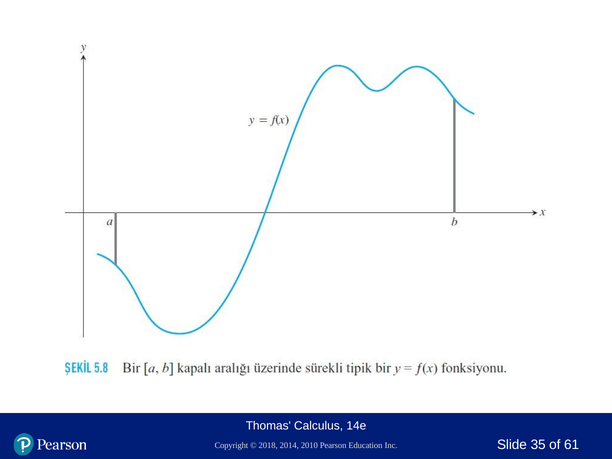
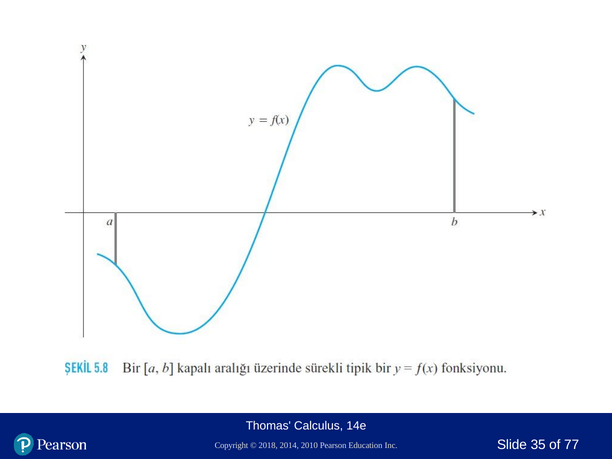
61: 61 -> 77 (572, 445)
